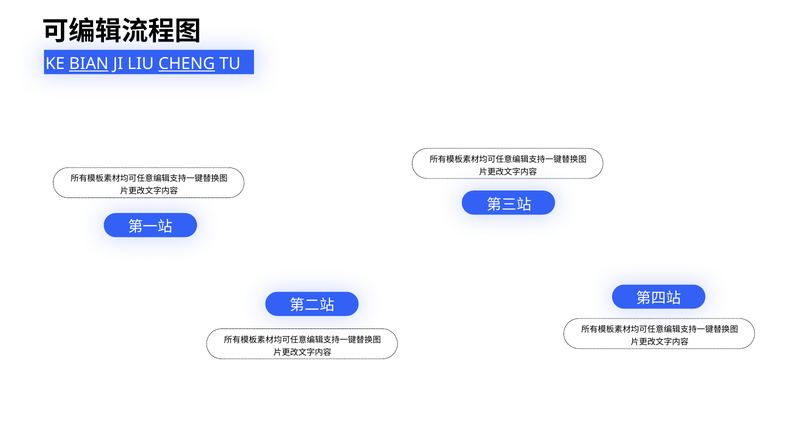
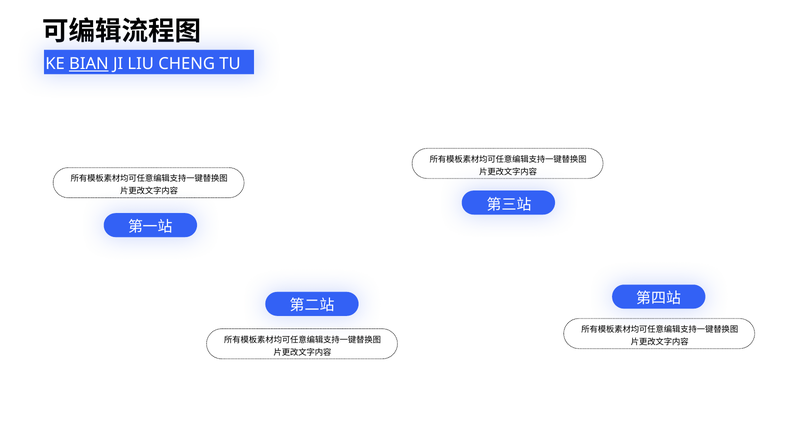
CHENG underline: present -> none (187, 64)
